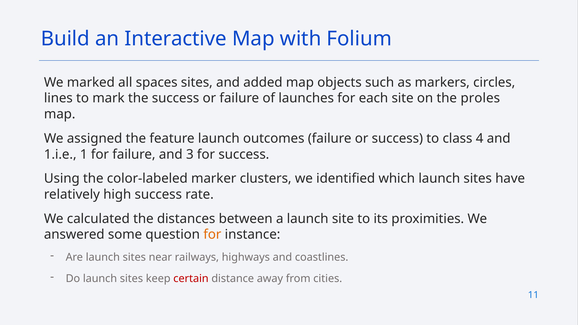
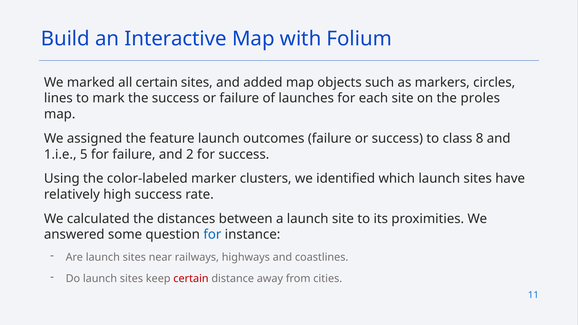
all spaces: spaces -> certain (157, 82)
4: 4 -> 8 (480, 138)
1: 1 -> 5 (84, 154)
3: 3 -> 2 (190, 154)
for colour: orange -> blue (212, 235)
